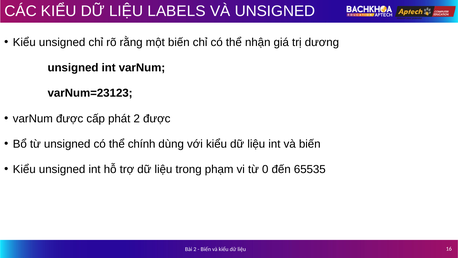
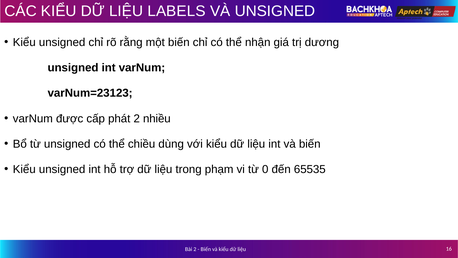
2 được: được -> nhiều (157, 118)
chính: chính -> chiều (142, 144)
